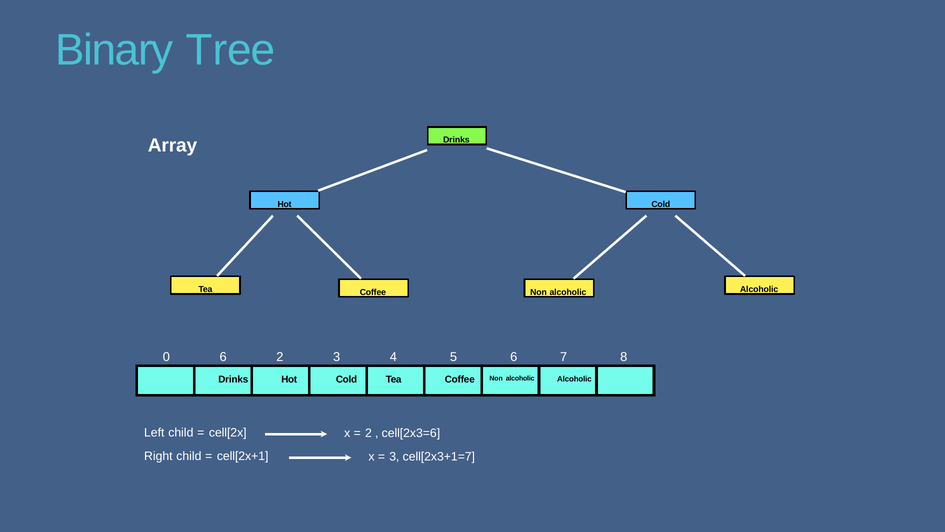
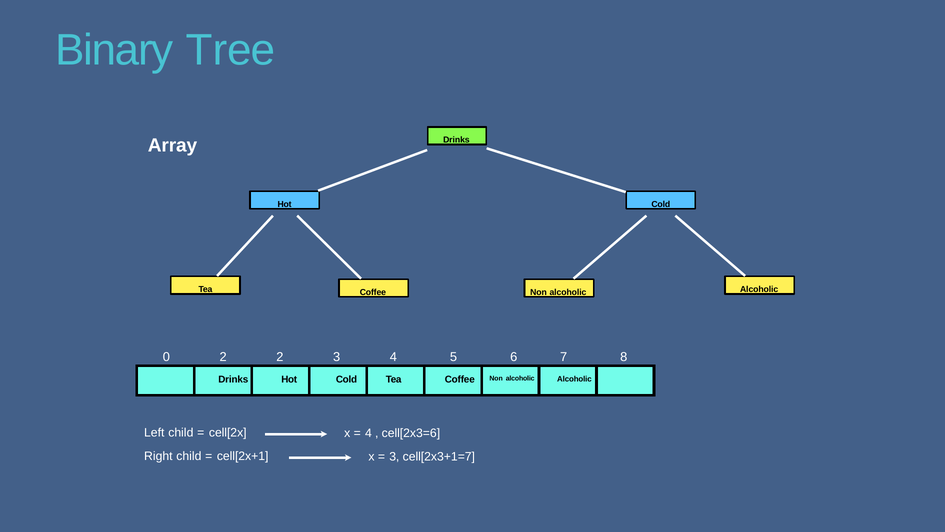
0 6: 6 -> 2 (223, 357)
2: 2 -> 4 (368, 433)
